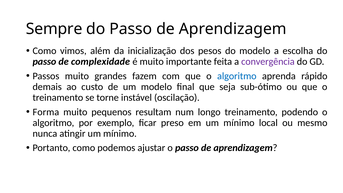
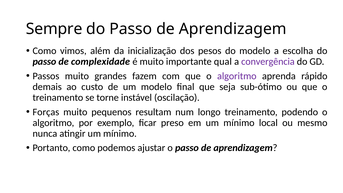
feita: feita -> qual (223, 62)
algoritmo colour: blue -> purple (237, 76)
Forma: Forma -> Forças (46, 112)
